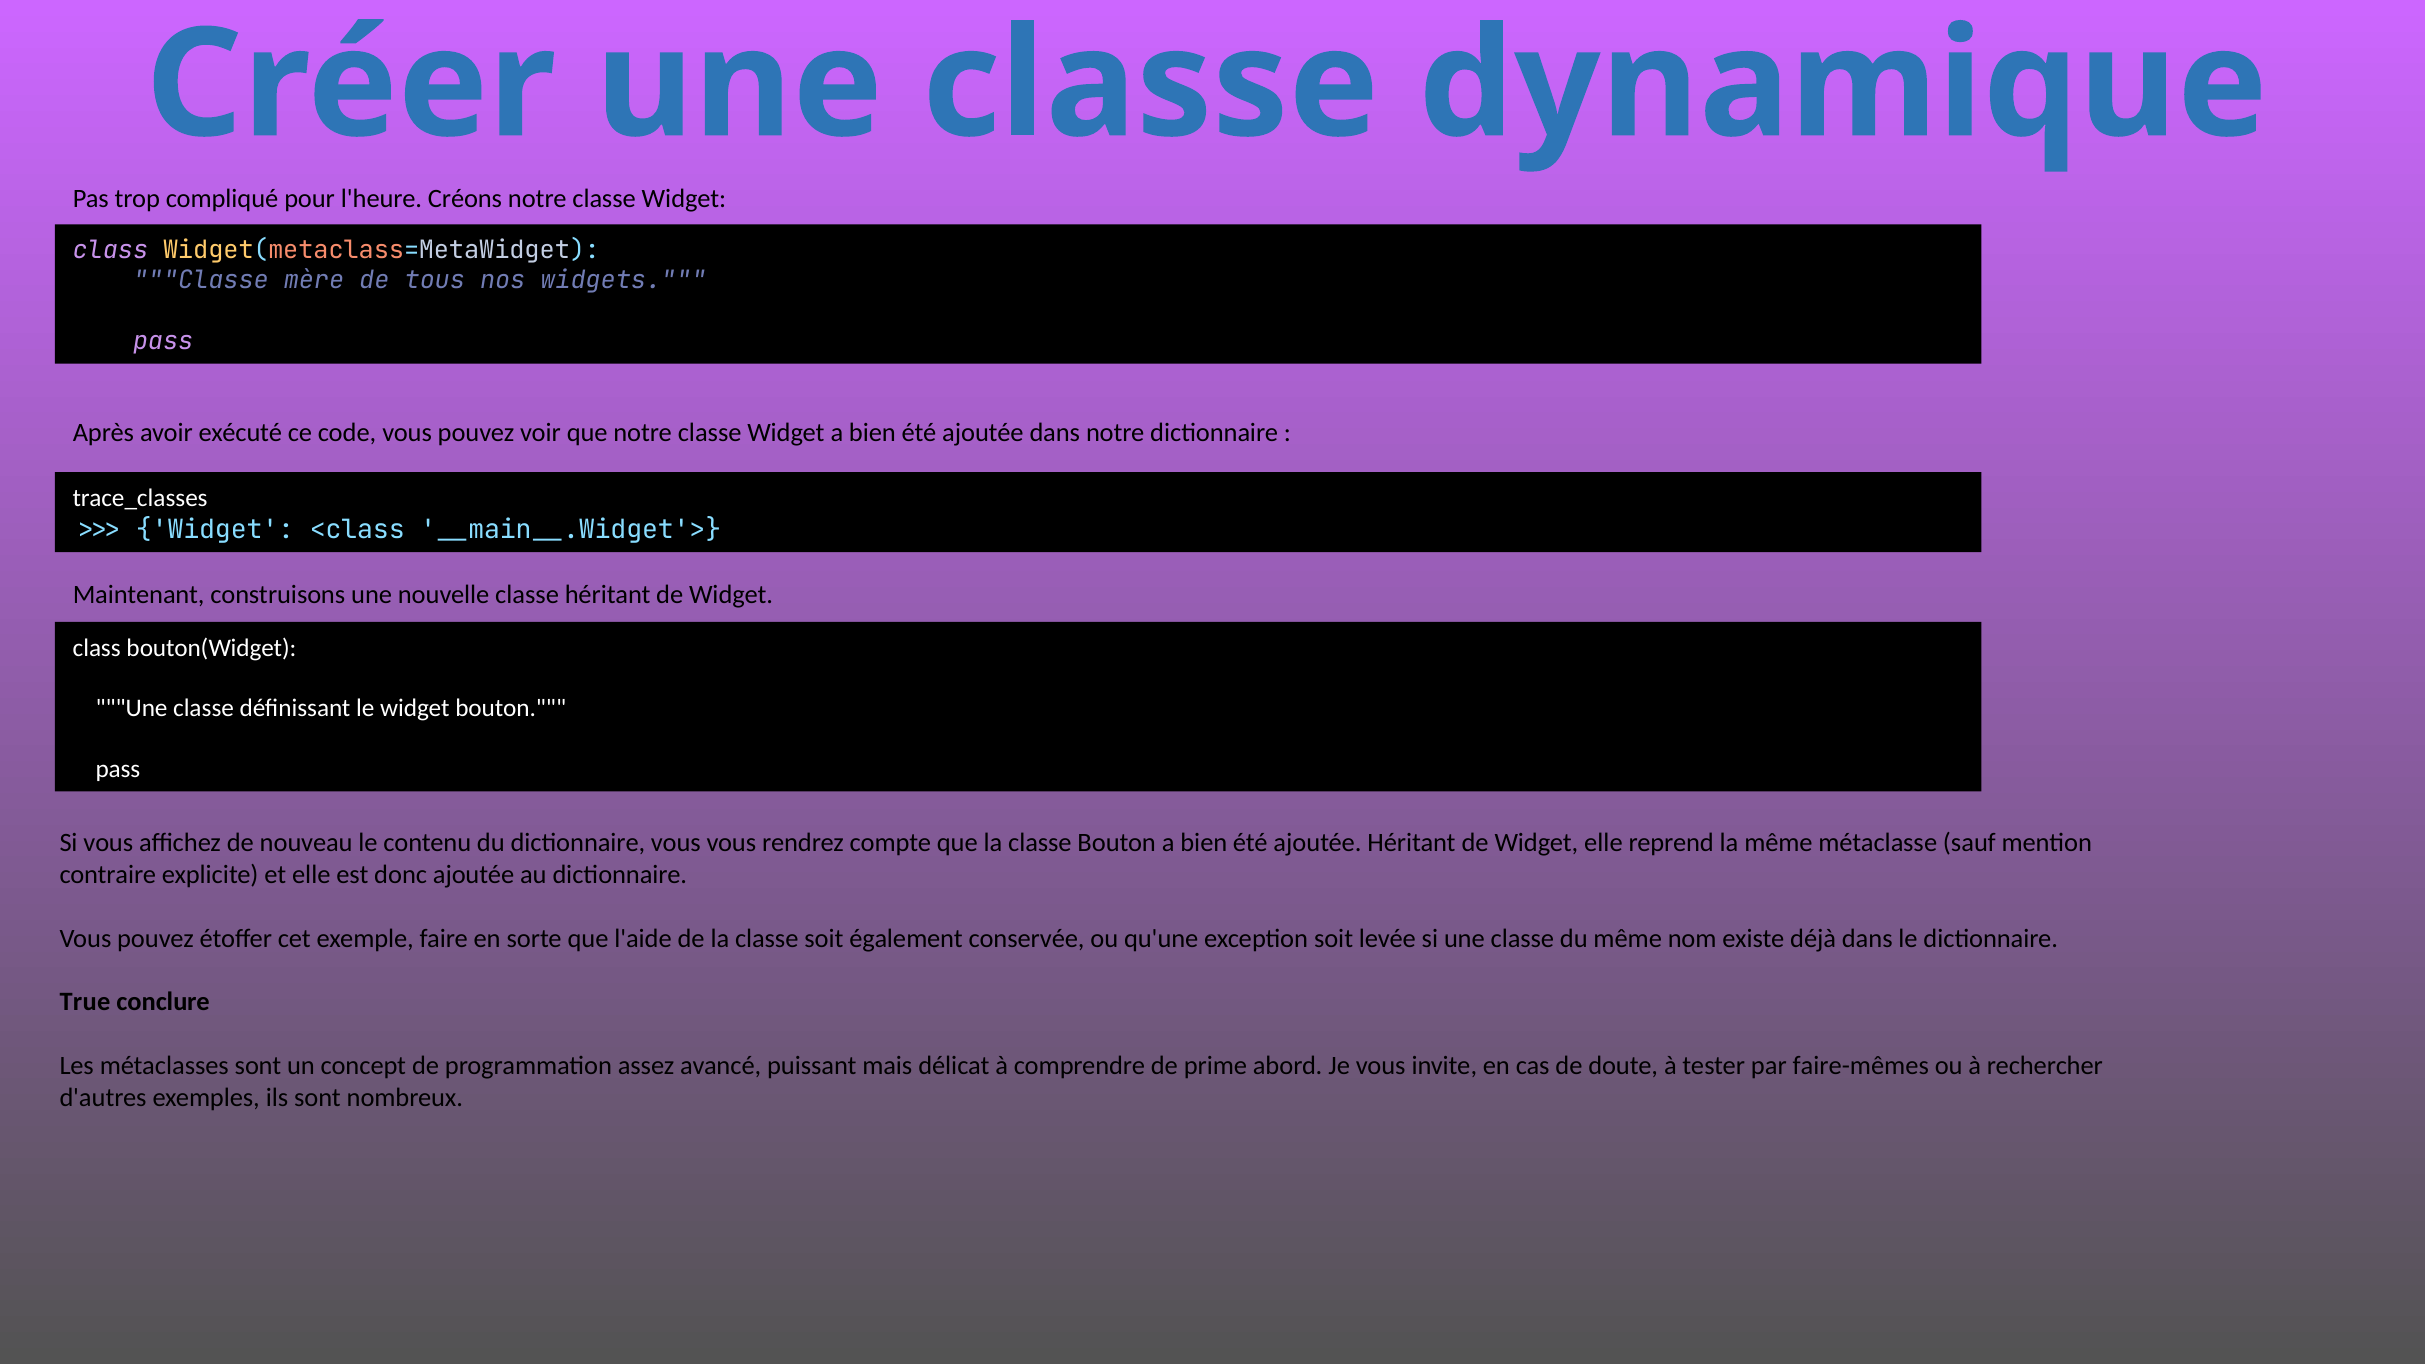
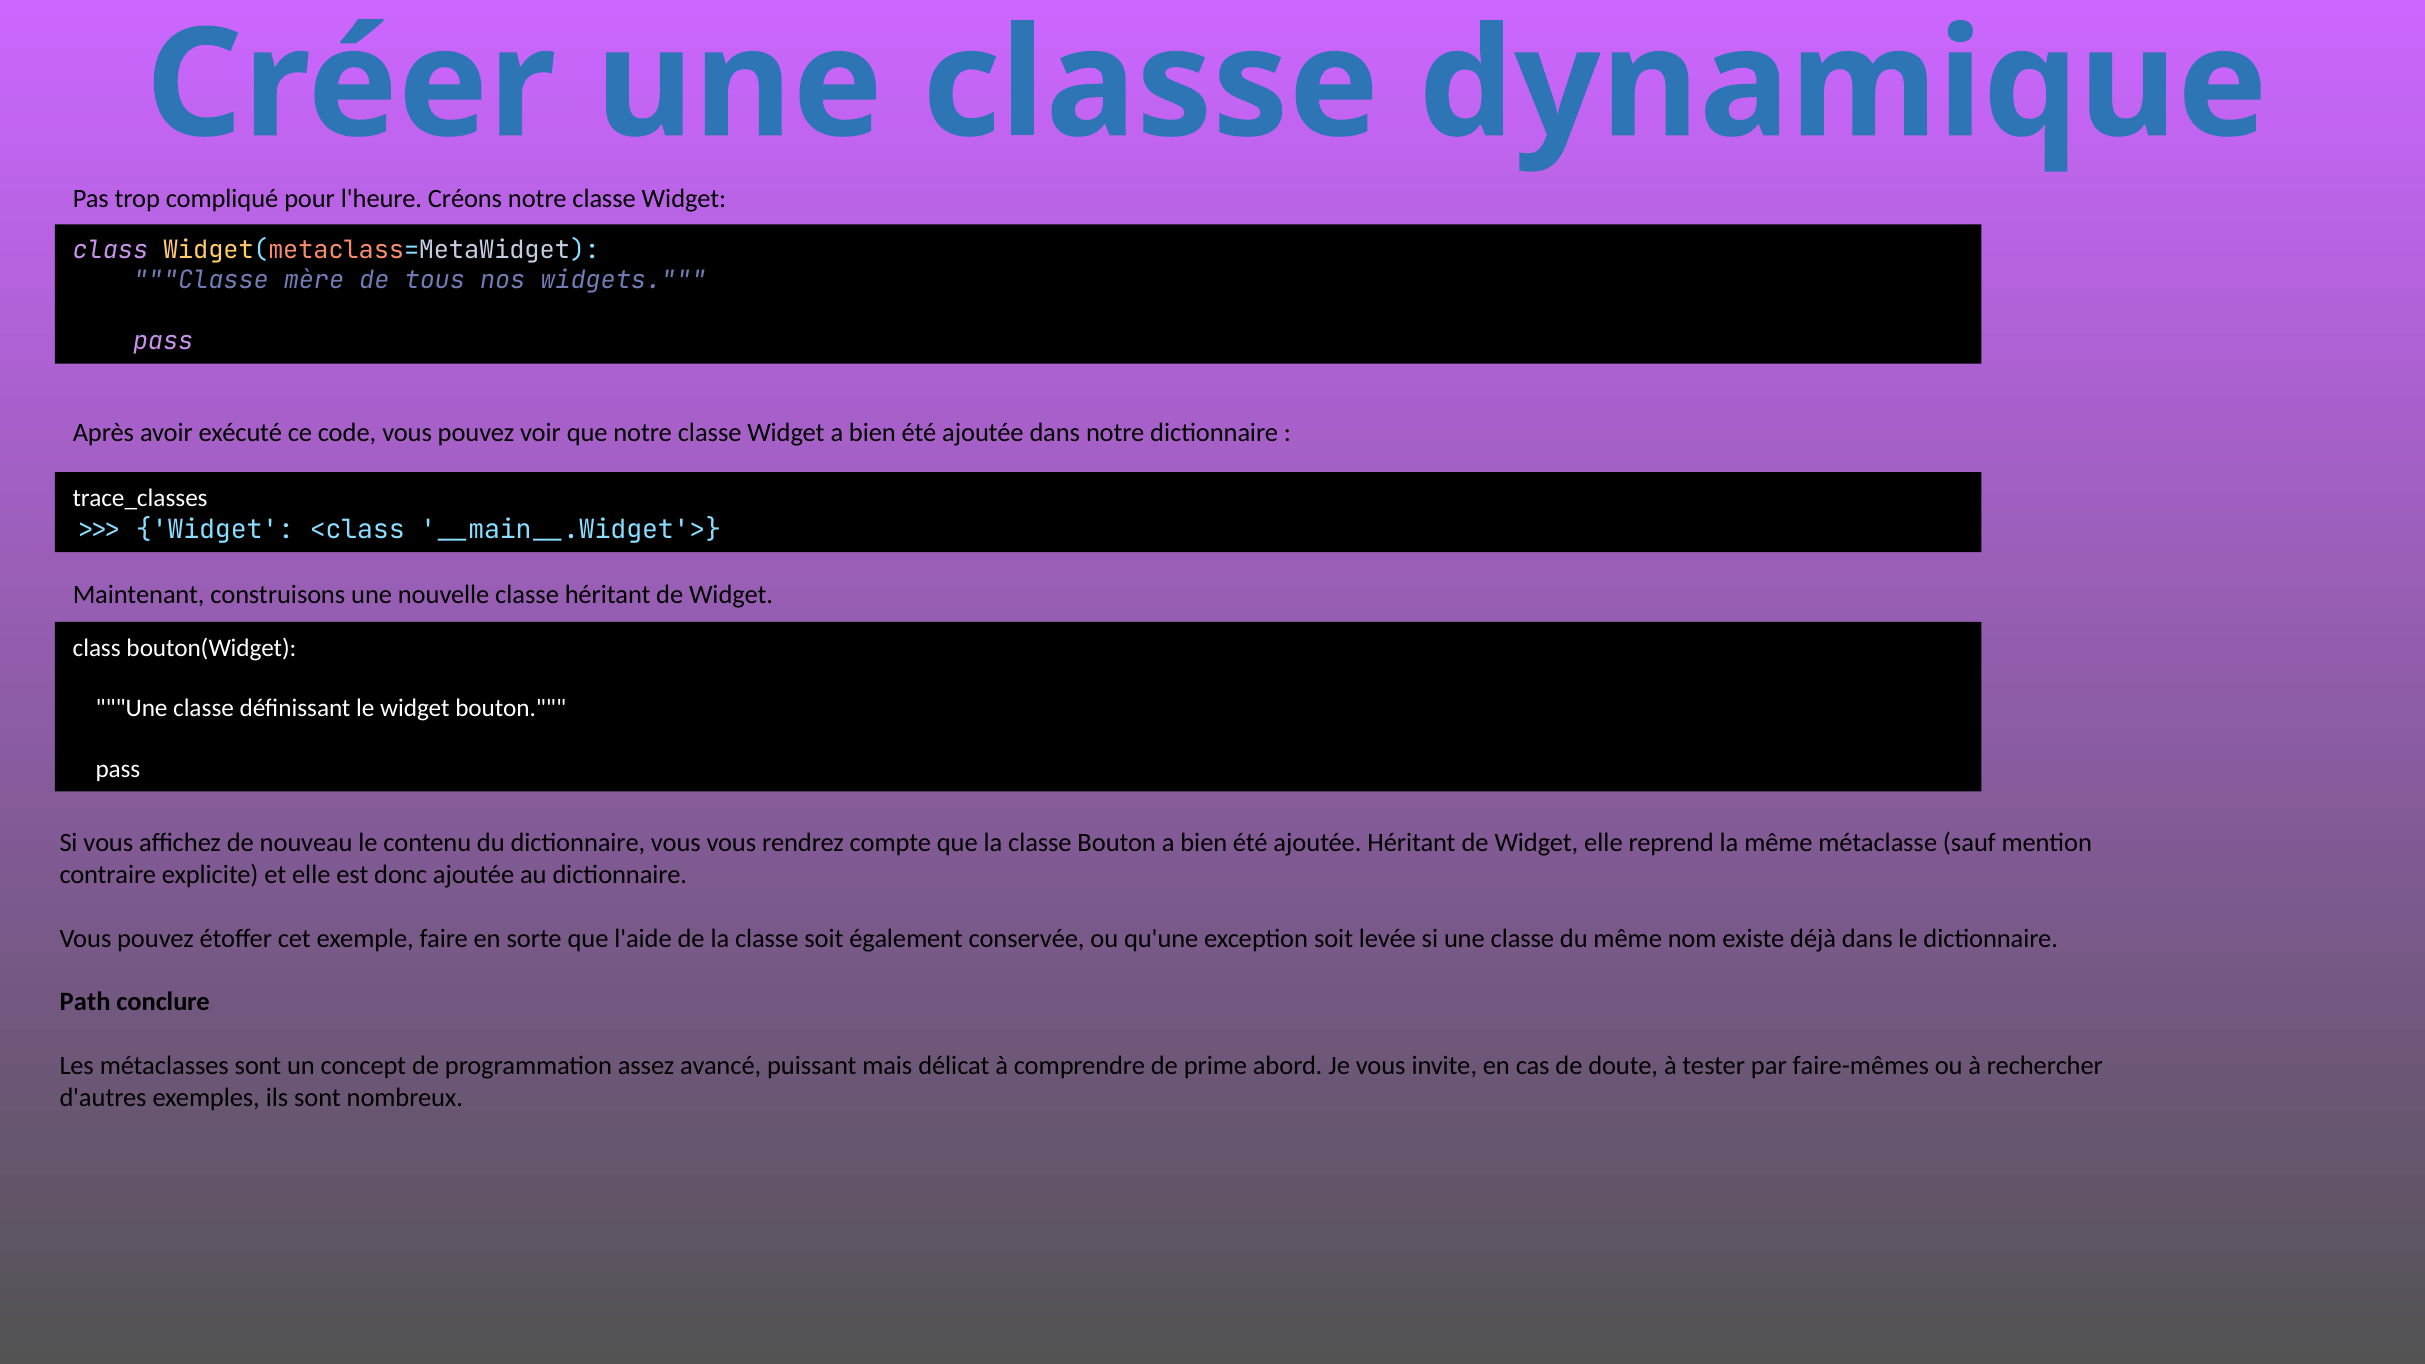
True: True -> Path (85, 1002)
